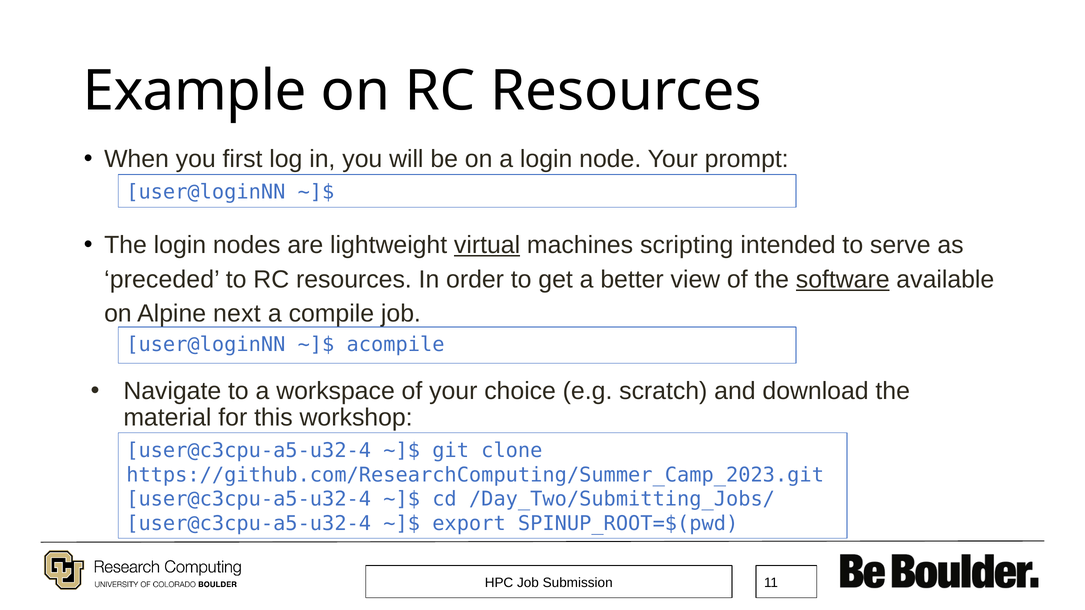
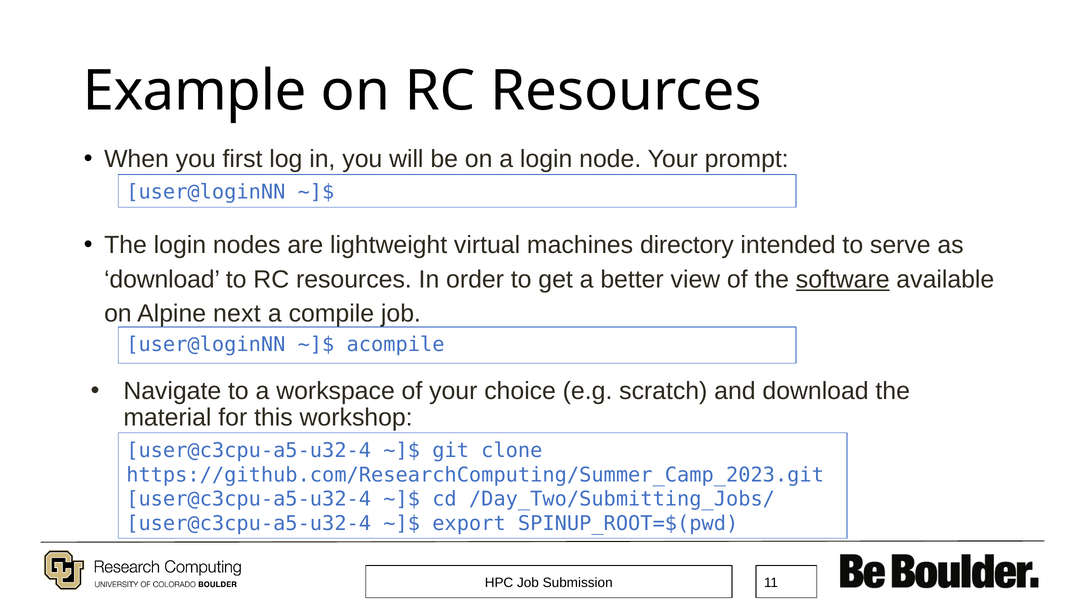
virtual underline: present -> none (487, 245)
scripting: scripting -> directory (687, 245)
preceded: preceded -> download (162, 280)
